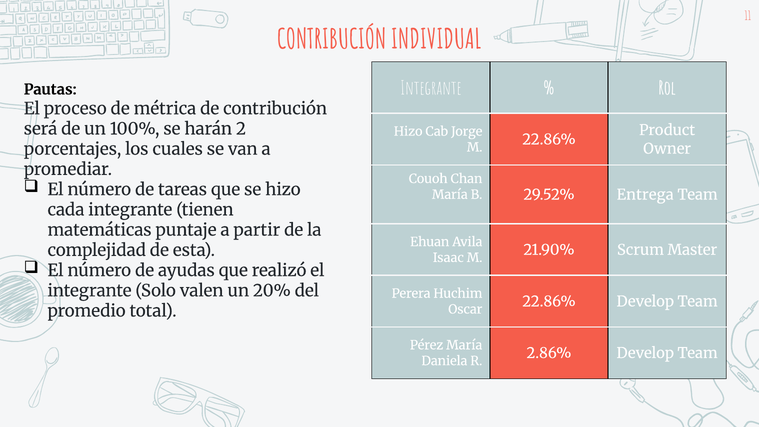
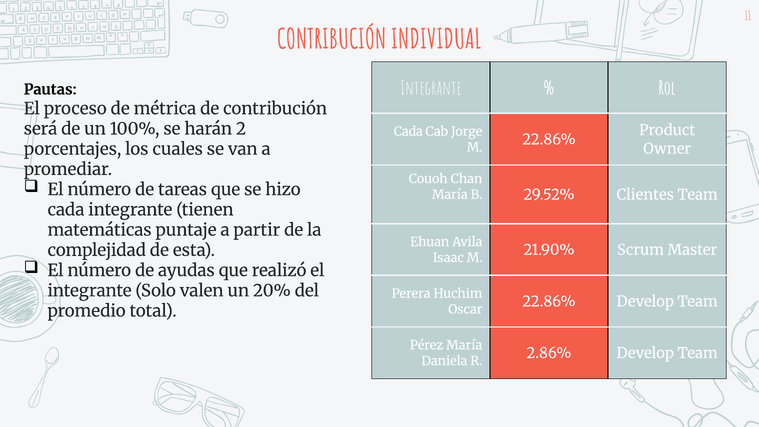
Hizo: Hizo -> Cada (408, 132)
Entrega: Entrega -> Clientes (645, 195)
